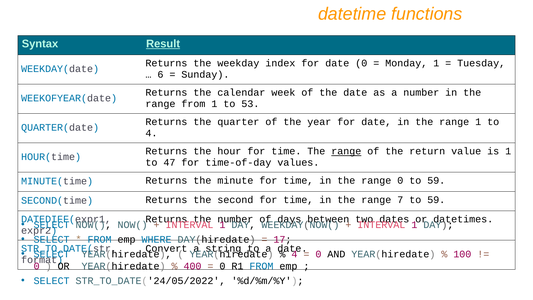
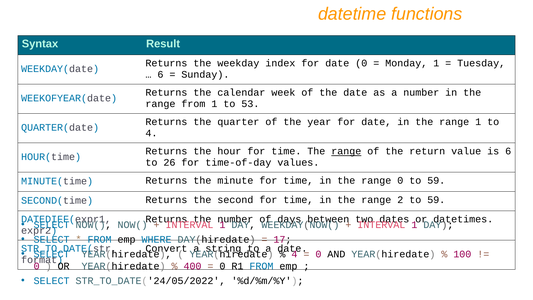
Result underline: present -> none (163, 44)
is 1: 1 -> 6 (508, 151)
47: 47 -> 26 (169, 163)
7: 7 -> 2 (400, 200)
